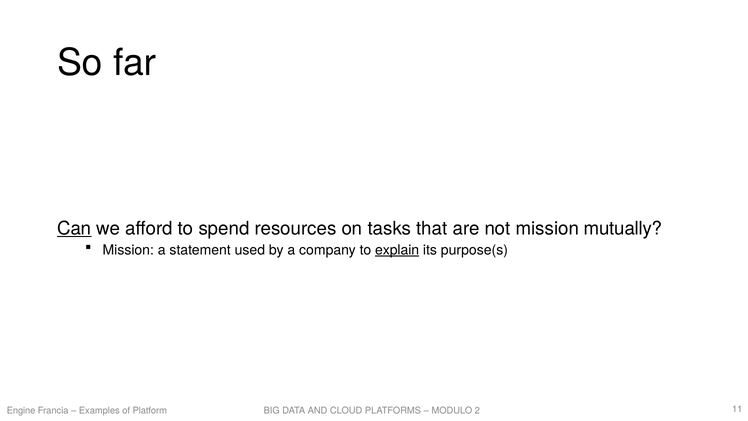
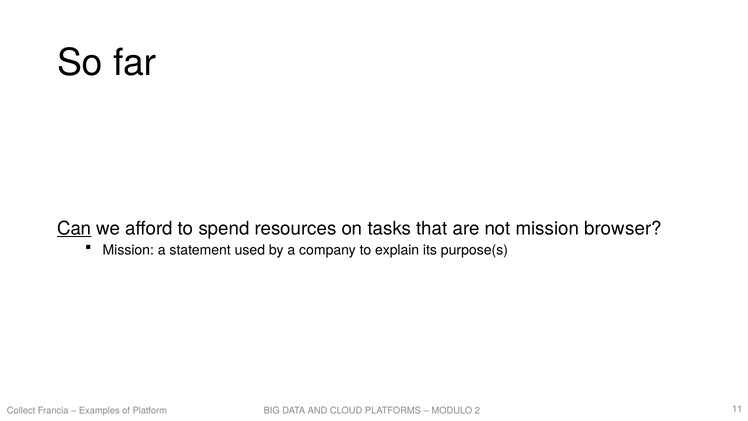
mutually: mutually -> browser (623, 228)
explain underline: present -> none (397, 250)
Engine: Engine -> Collect (21, 410)
